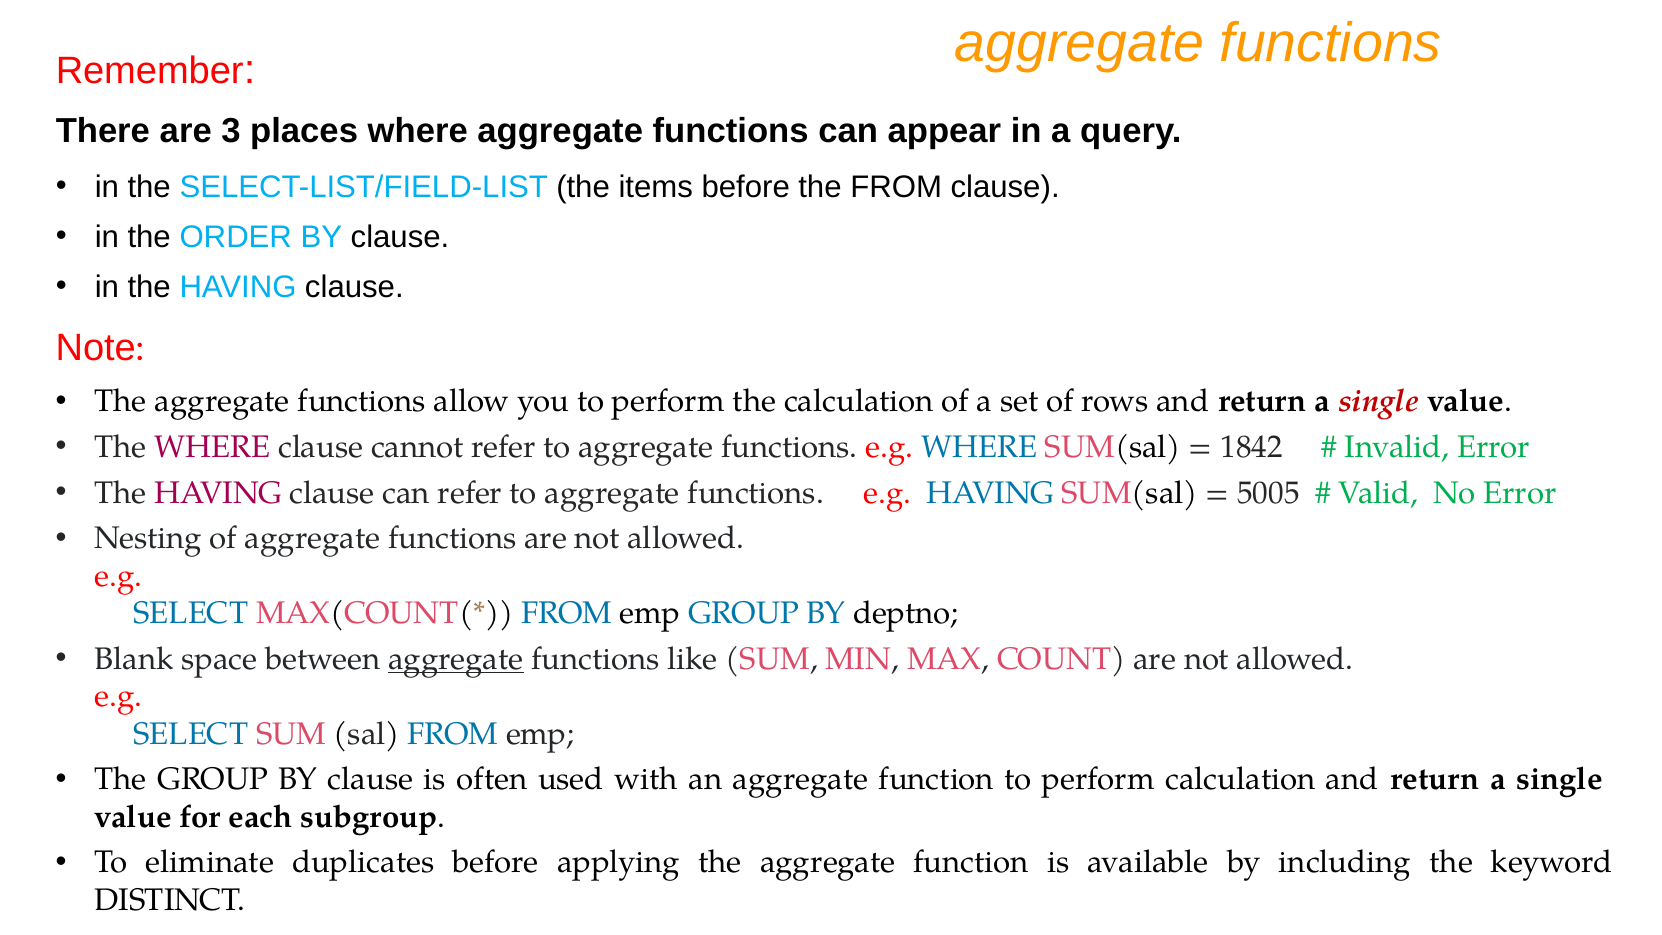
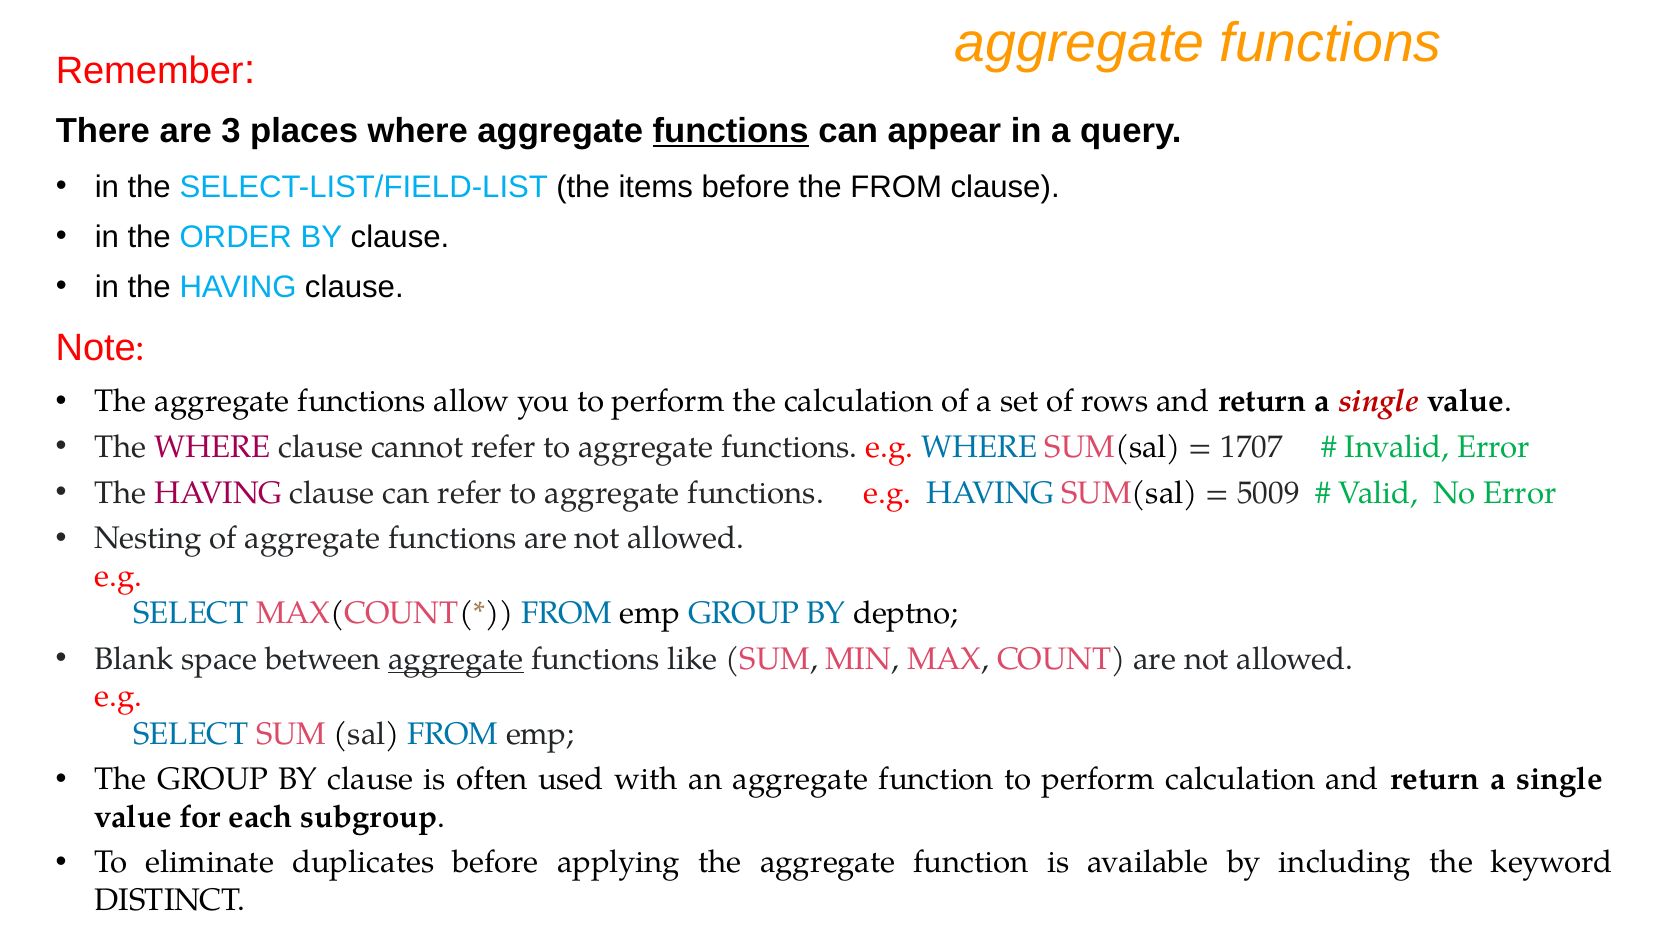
functions underline: none -> present (731, 131)
1842: 1842 -> 1707 (1252, 447)
5005: 5005 -> 5009 (1268, 493)
